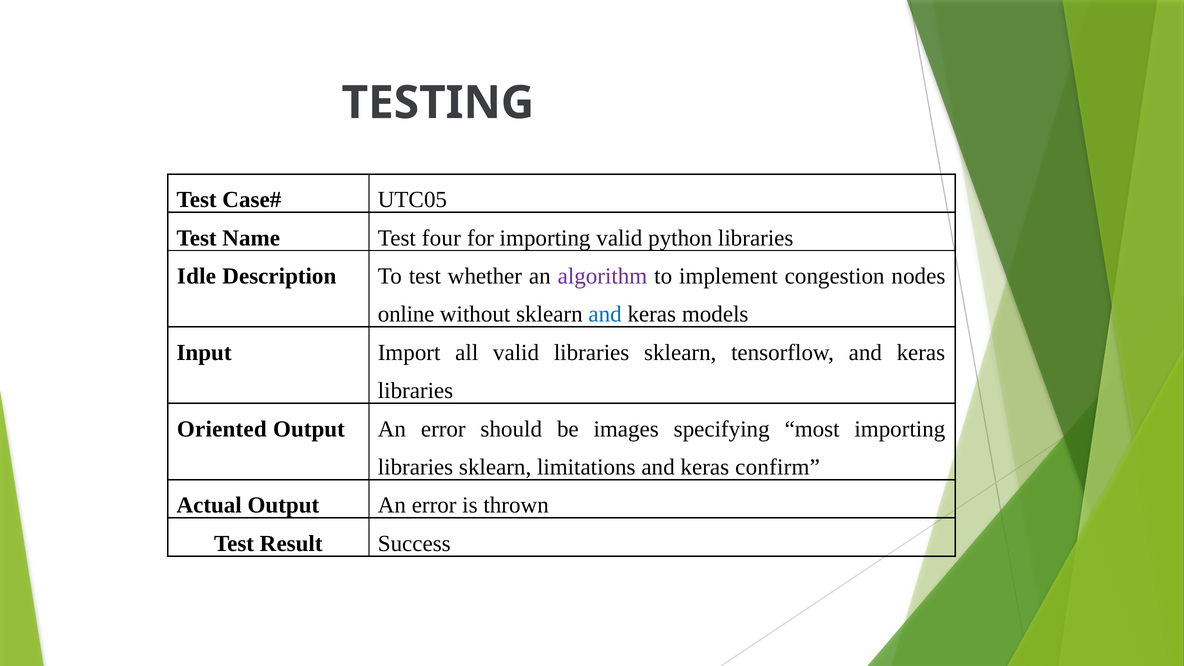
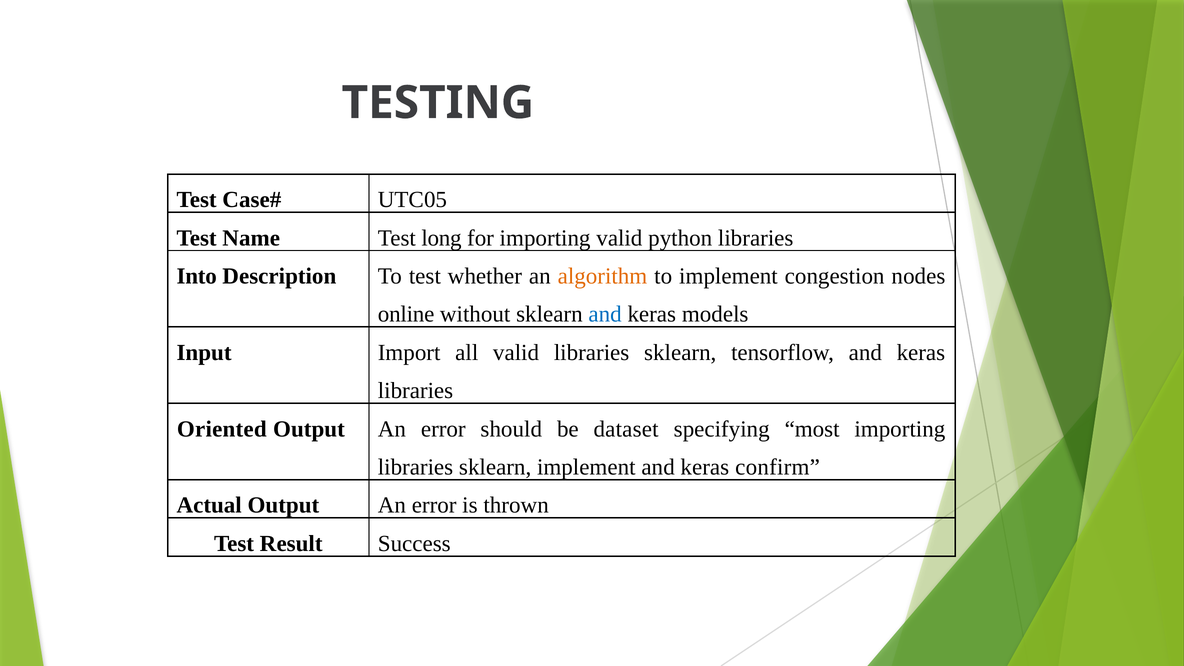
four: four -> long (442, 238)
Idle: Idle -> Into (197, 276)
algorithm colour: purple -> orange (602, 276)
images: images -> dataset (626, 429)
sklearn limitations: limitations -> implement (586, 467)
